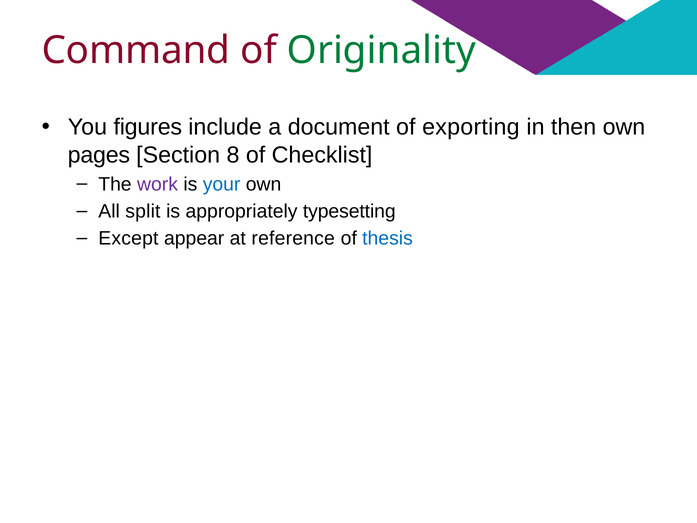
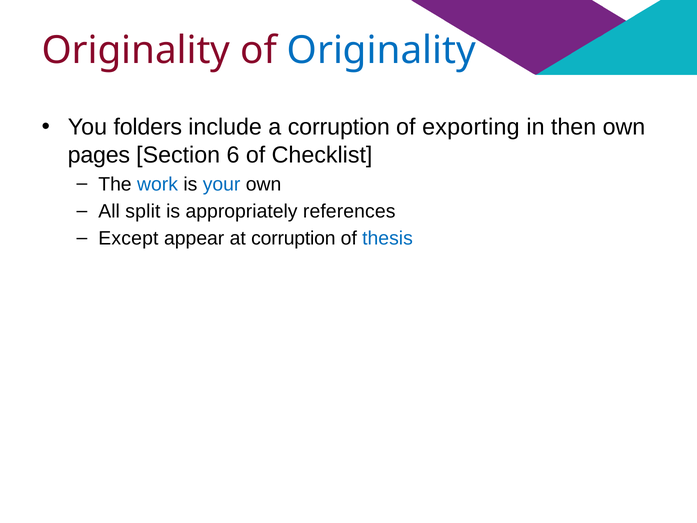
Command: Command -> Originality (136, 50)
Originality colour: green -> blue (381, 50)
figures: figures -> folders (148, 127)
a document: document -> corruption (339, 127)
8: 8 -> 6 (233, 155)
work colour: purple -> blue (158, 184)
typesetting: typesetting -> references (349, 211)
at reference: reference -> corruption (293, 238)
